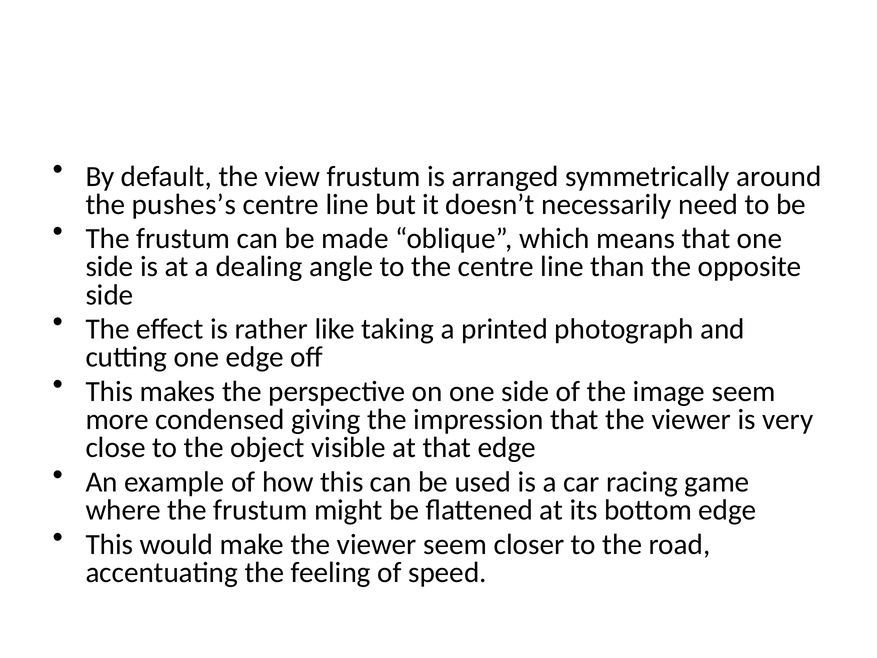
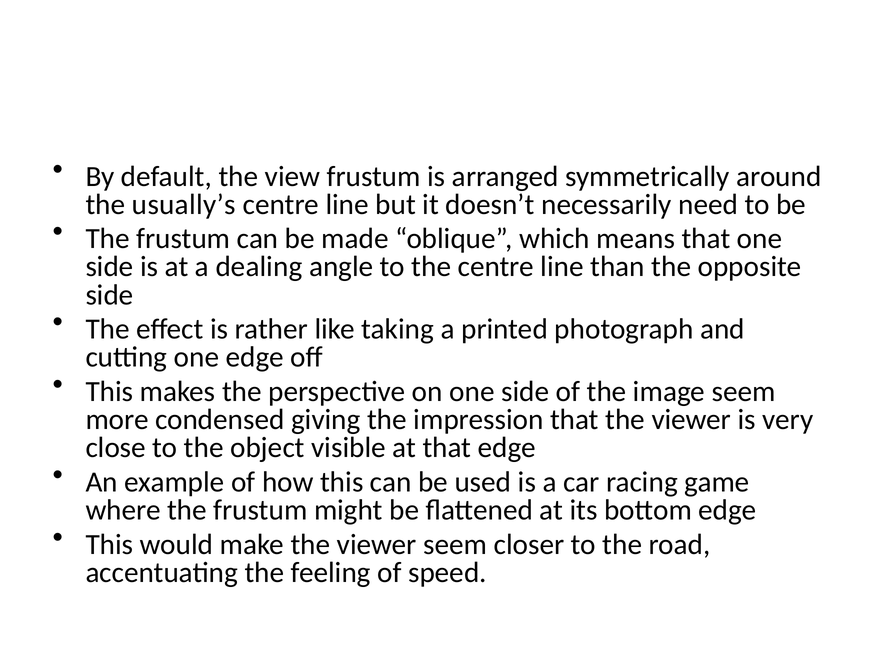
pushes’s: pushes’s -> usually’s (184, 204)
